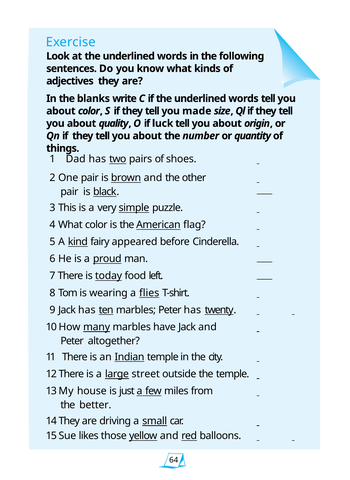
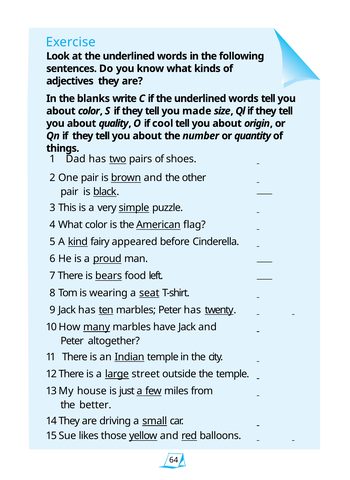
luck: luck -> cool (163, 123)
today: today -> bears (109, 275)
flies: flies -> seat (149, 292)
